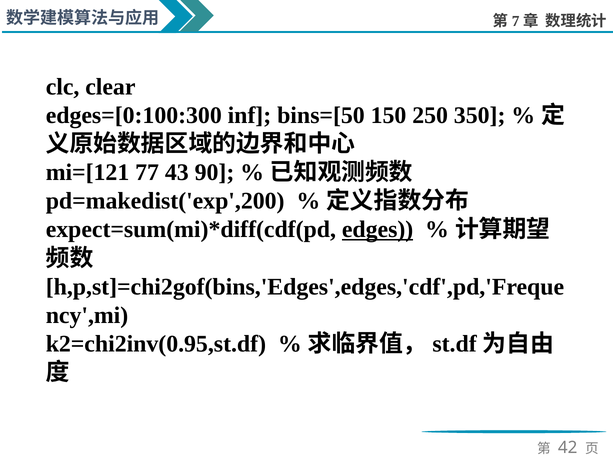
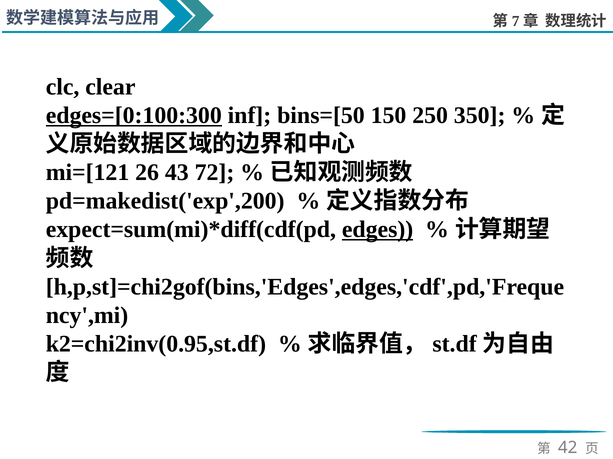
edges=[0:100:300 underline: none -> present (134, 116)
77: 77 -> 26 (147, 173)
90: 90 -> 72 (215, 173)
